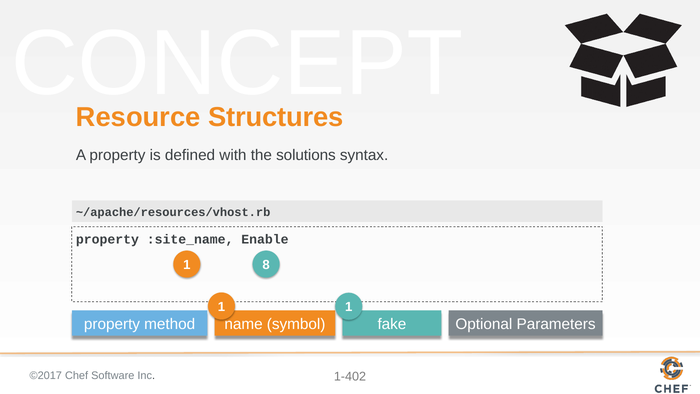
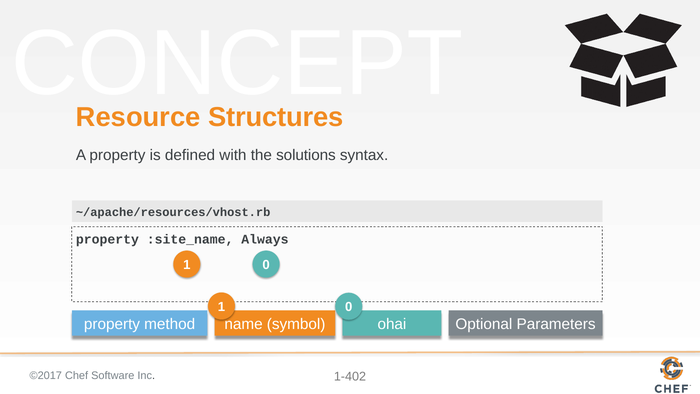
Enable: Enable -> Always (265, 239)
8: 8 -> 0 (266, 265)
1: 1 -> 0 (349, 307)
fake: fake -> ohai (392, 324)
